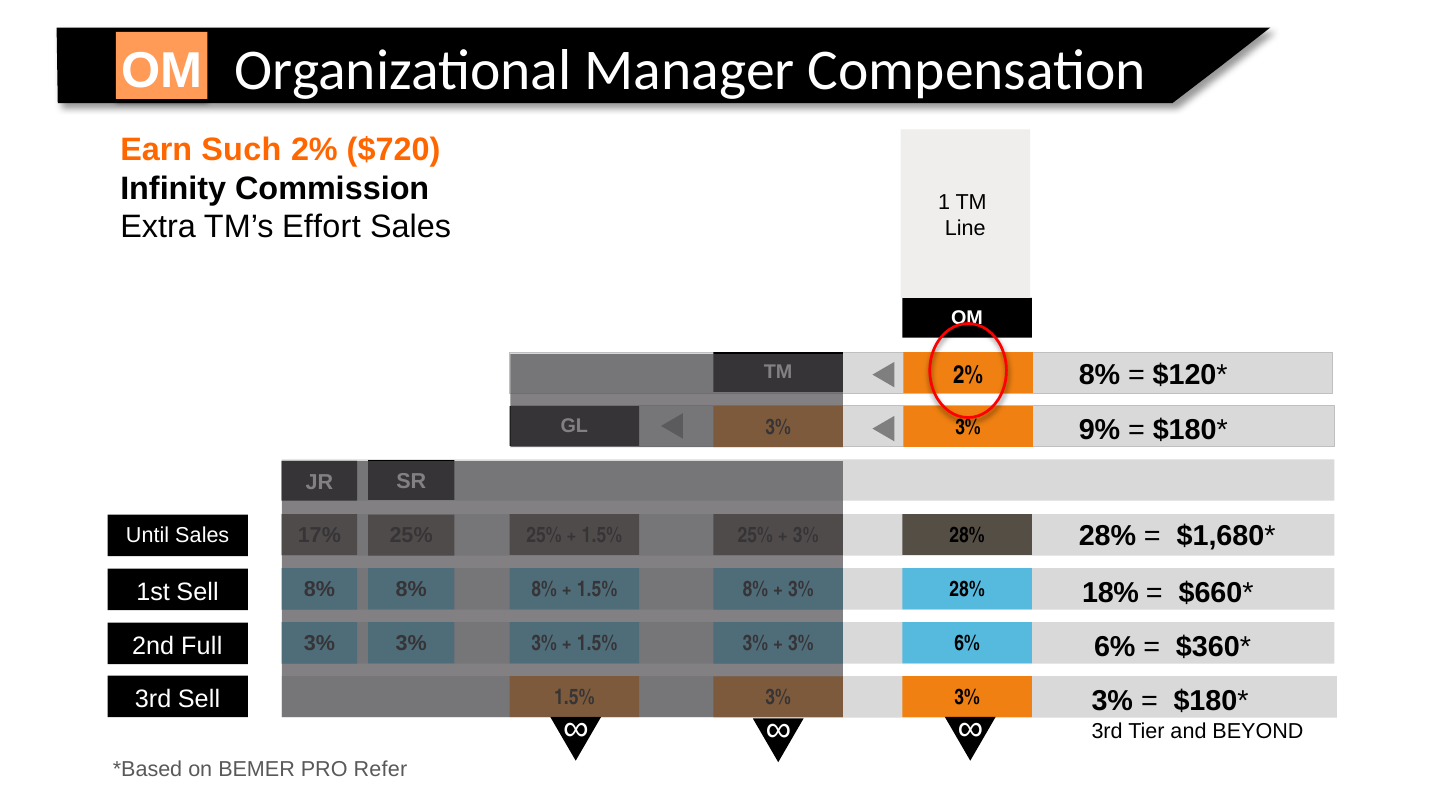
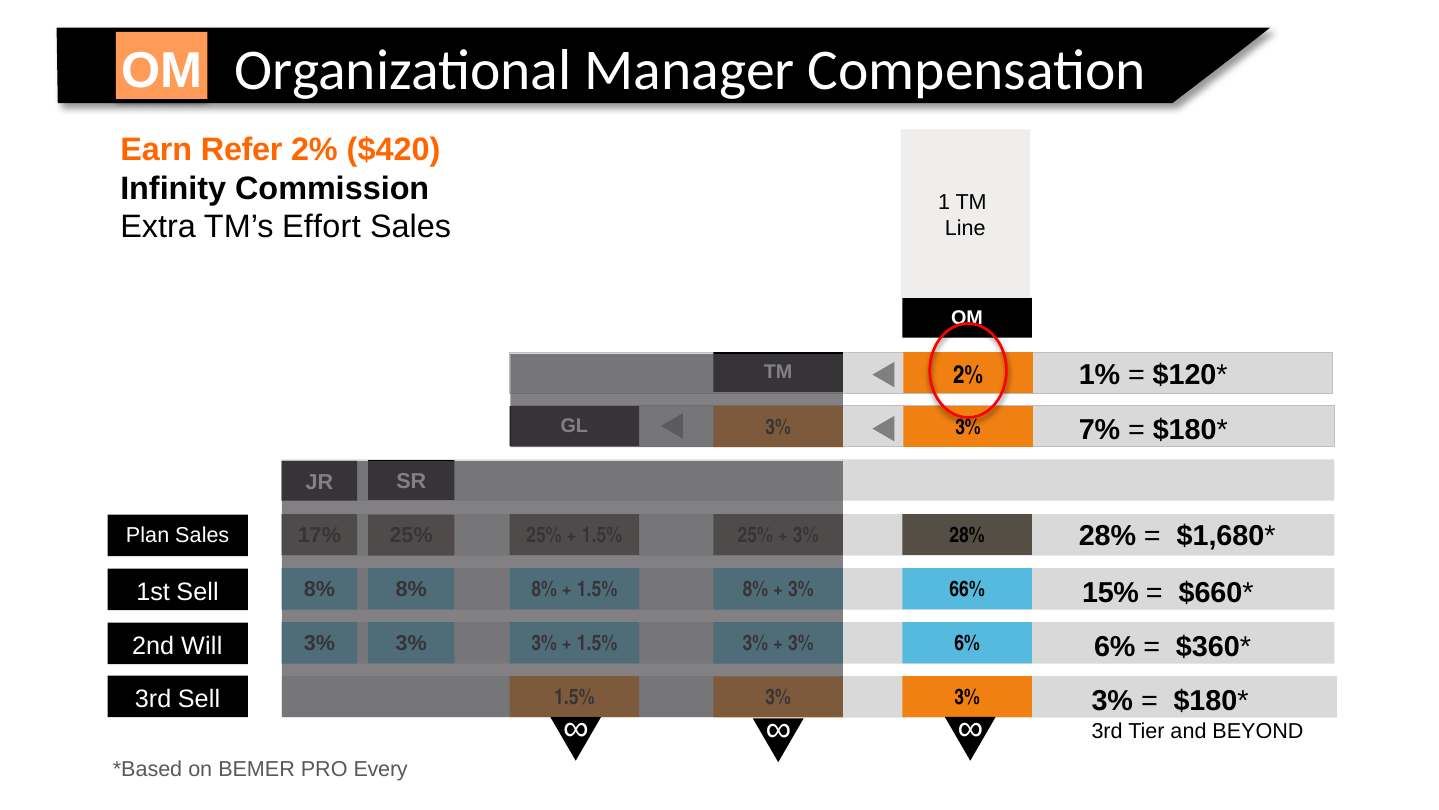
Such: Such -> Refer (242, 149)
$720: $720 -> $420 (394, 149)
8%: 8% -> 1% (1100, 374)
9%: 9% -> 7% (1100, 429)
Until: Until -> Plan (148, 535)
18%: 18% -> 15% (1111, 593)
28%: 28% -> 66% (967, 589)
Full: Full -> Will (202, 646)
Refer: Refer -> Every (381, 769)
